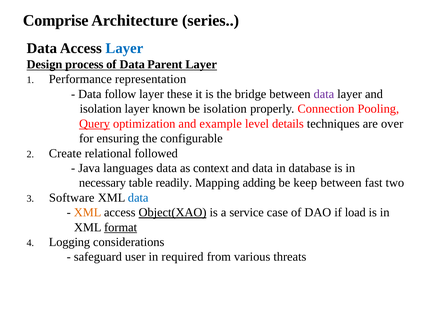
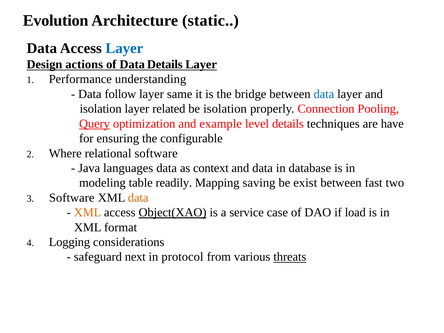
Comprise: Comprise -> Evolution (56, 21)
series: series -> static (210, 21)
process: process -> actions (84, 64)
Data Parent: Parent -> Details (165, 64)
representation: representation -> understanding (151, 79)
these: these -> same (180, 94)
data colour: purple -> blue (324, 94)
known: known -> related (169, 109)
over: over -> have (392, 124)
Create: Create -> Where (65, 153)
relational followed: followed -> software (156, 153)
necessary: necessary -> modeling (102, 183)
adding: adding -> saving (259, 183)
keep: keep -> exist (305, 183)
data colour: blue -> orange (138, 198)
format underline: present -> none (121, 227)
user: user -> next (135, 257)
required: required -> protocol (182, 257)
threats underline: none -> present (290, 257)
